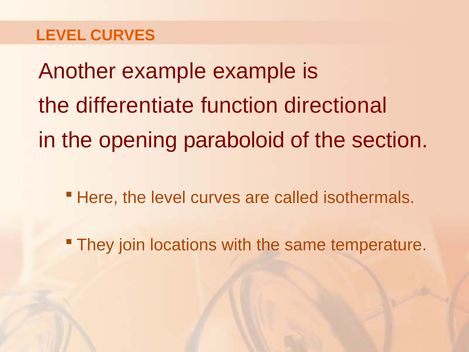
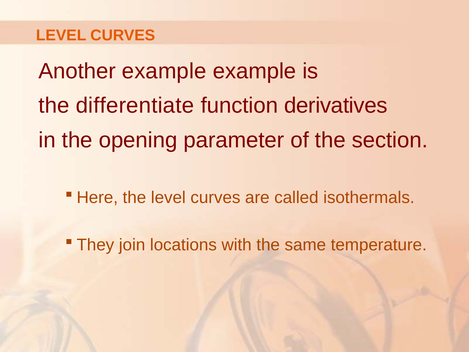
directional: directional -> derivatives (336, 106)
paraboloid: paraboloid -> parameter (234, 140)
